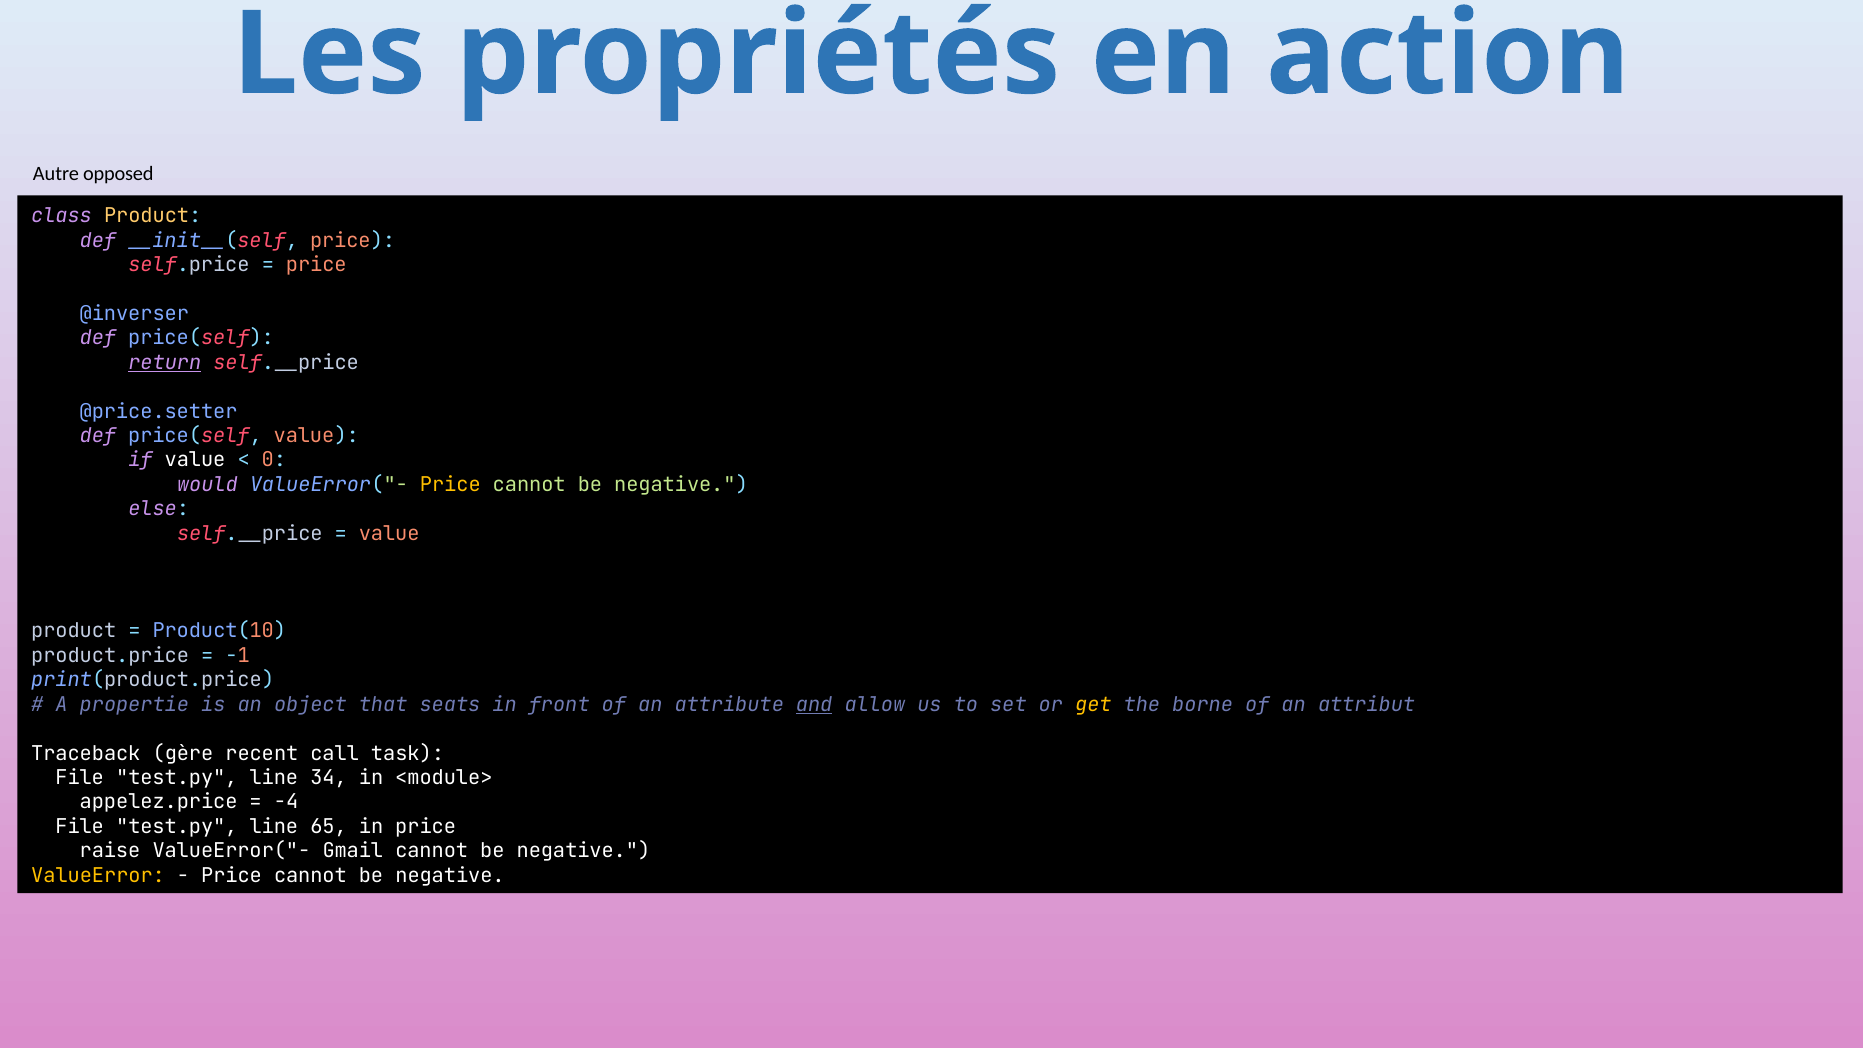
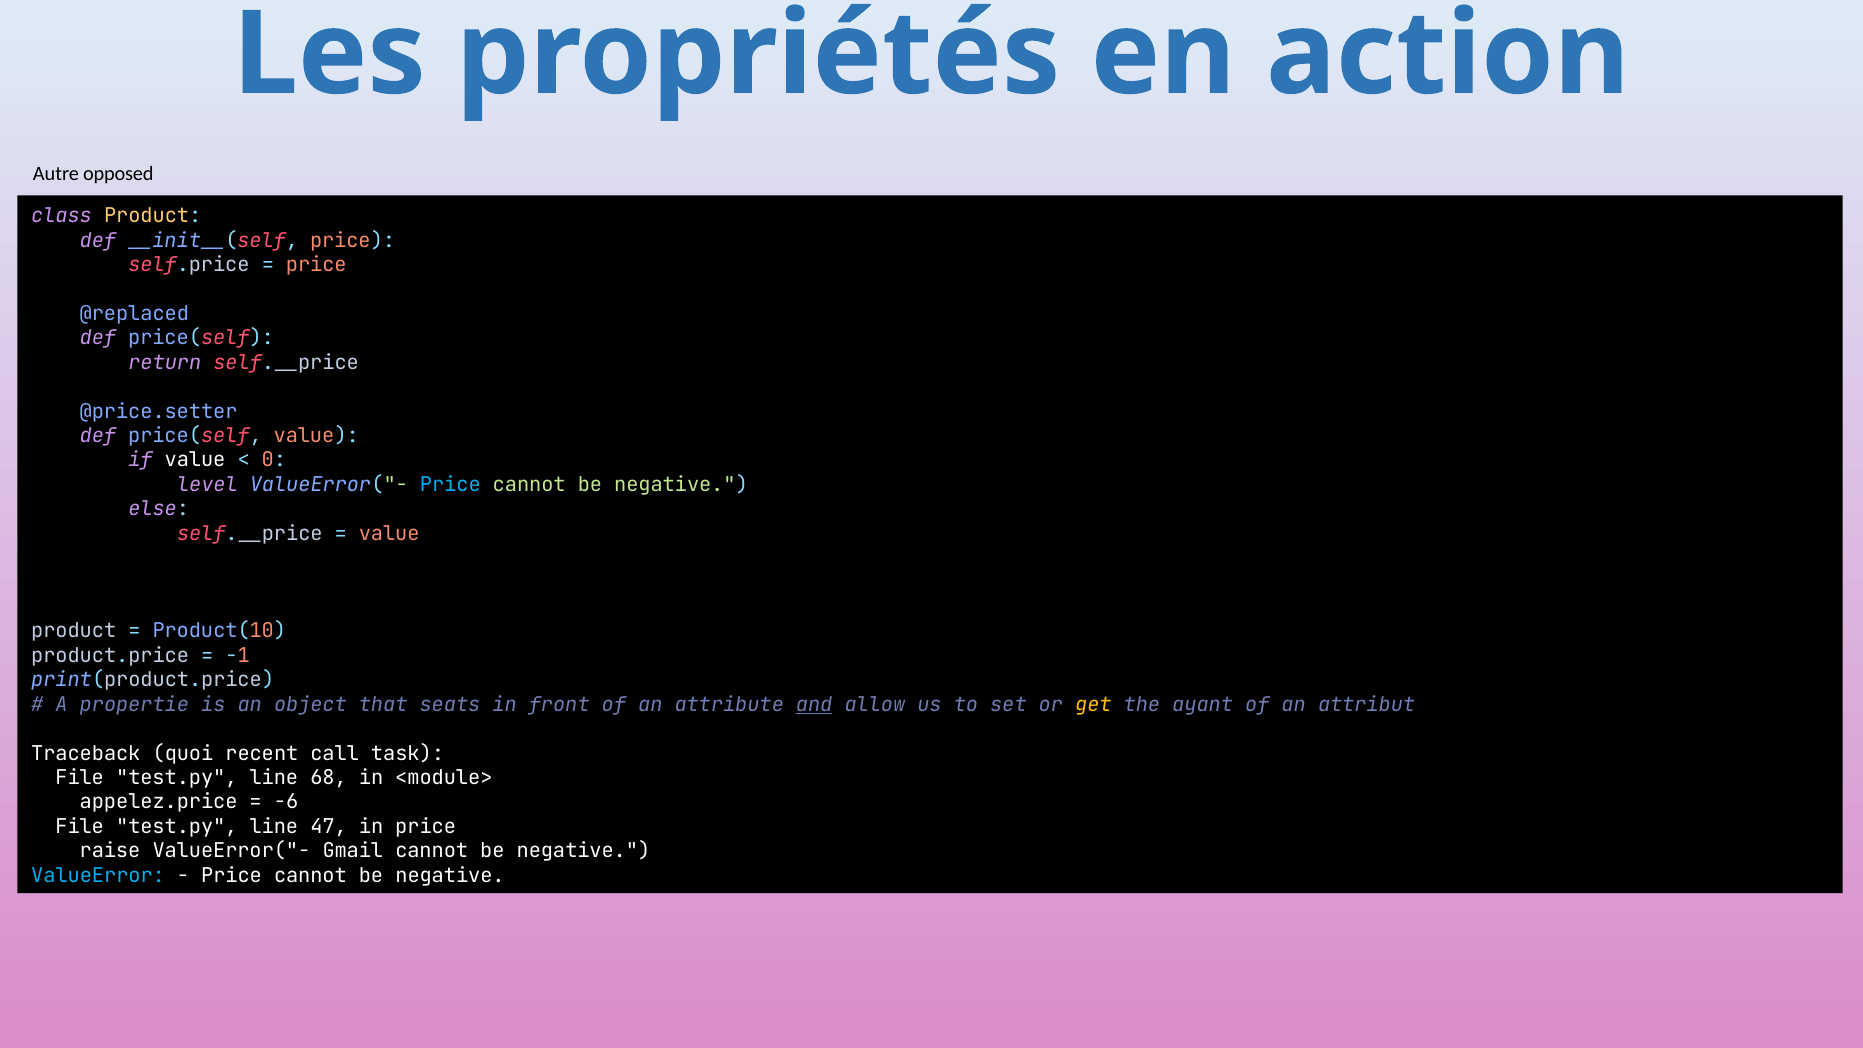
@inverser: @inverser -> @replaced (134, 314)
return underline: present -> none (165, 363)
would: would -> level (207, 485)
Price colour: yellow -> light blue (450, 485)
borne: borne -> ayant (1203, 704)
gère: gère -> quoi (183, 753)
34: 34 -> 68 (329, 778)
-4: -4 -> -6 (286, 802)
65: 65 -> 47 (329, 827)
ValueError colour: yellow -> light blue (98, 875)
